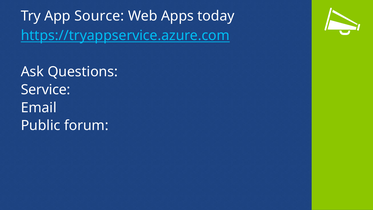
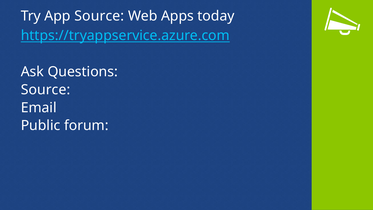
Service: Service -> Source (46, 90)
